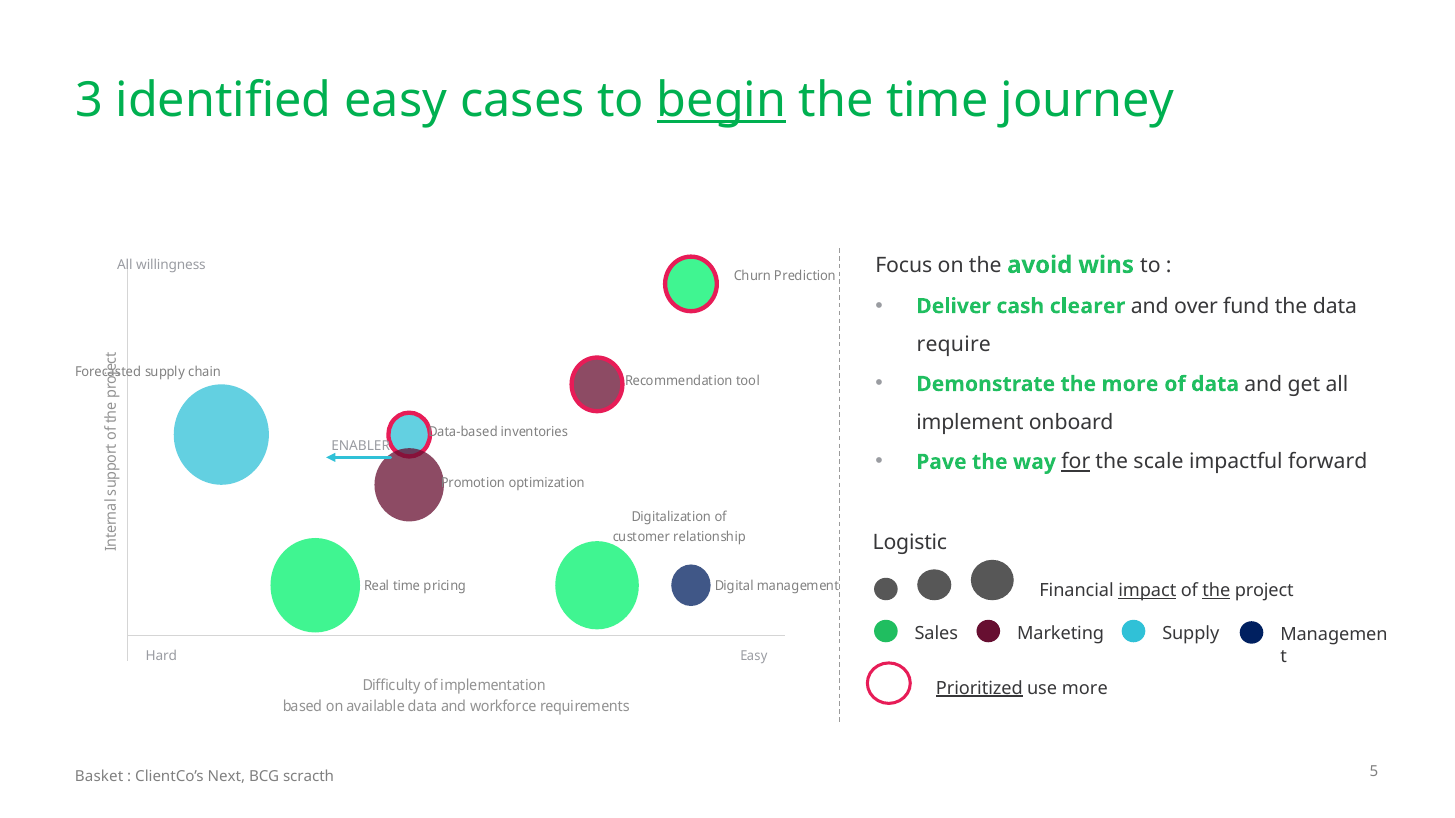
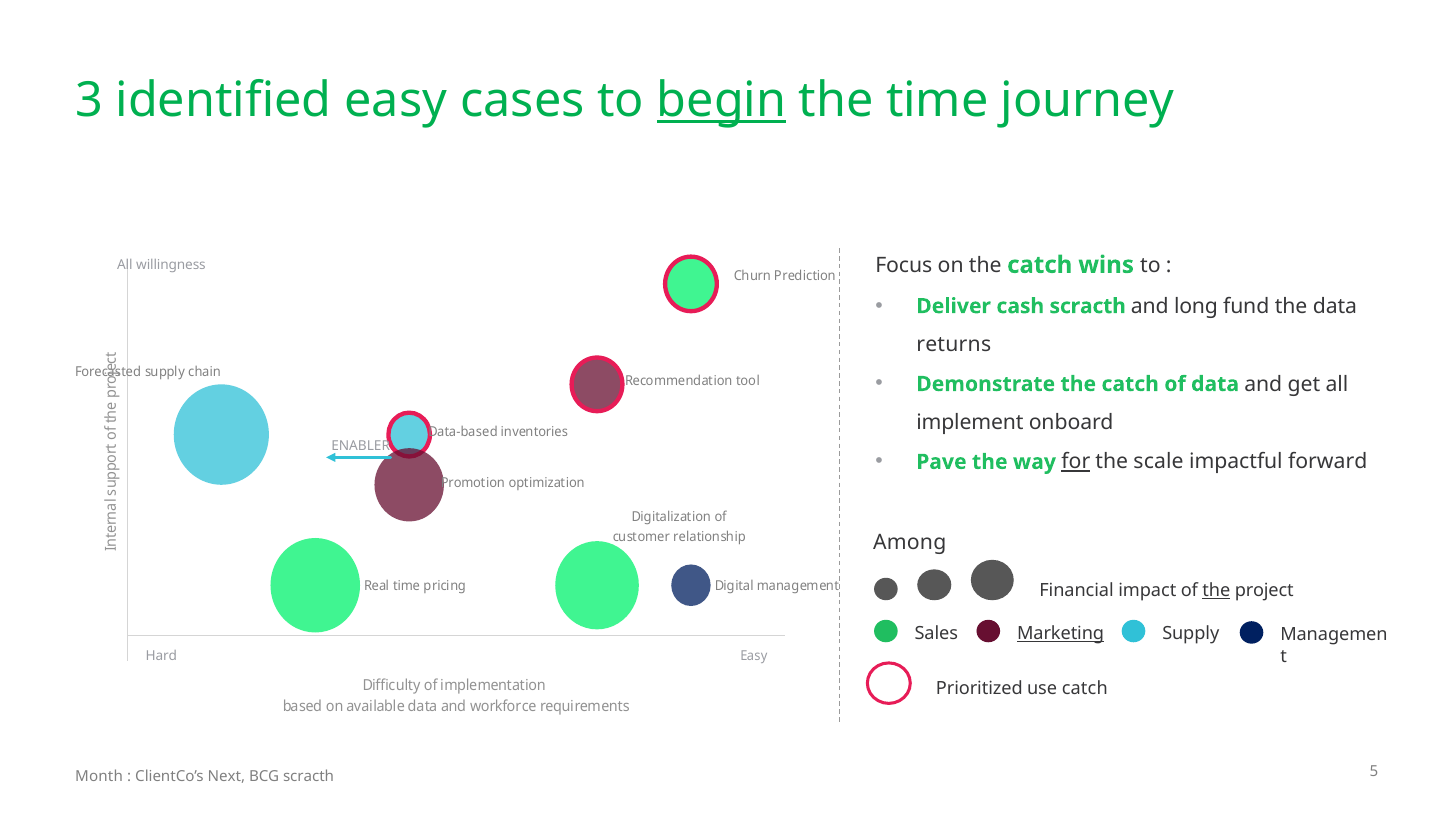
on the avoid: avoid -> catch (1040, 265)
cash clearer: clearer -> scracth (1088, 306)
over: over -> long (1196, 306)
require: require -> returns (954, 345)
Demonstrate the more: more -> catch (1130, 384)
Logistic: Logistic -> Among (910, 543)
impact underline: present -> none (1147, 591)
Marketing underline: none -> present (1061, 634)
Prioritized underline: present -> none (979, 689)
use more: more -> catch (1085, 689)
Basket: Basket -> Month (99, 777)
